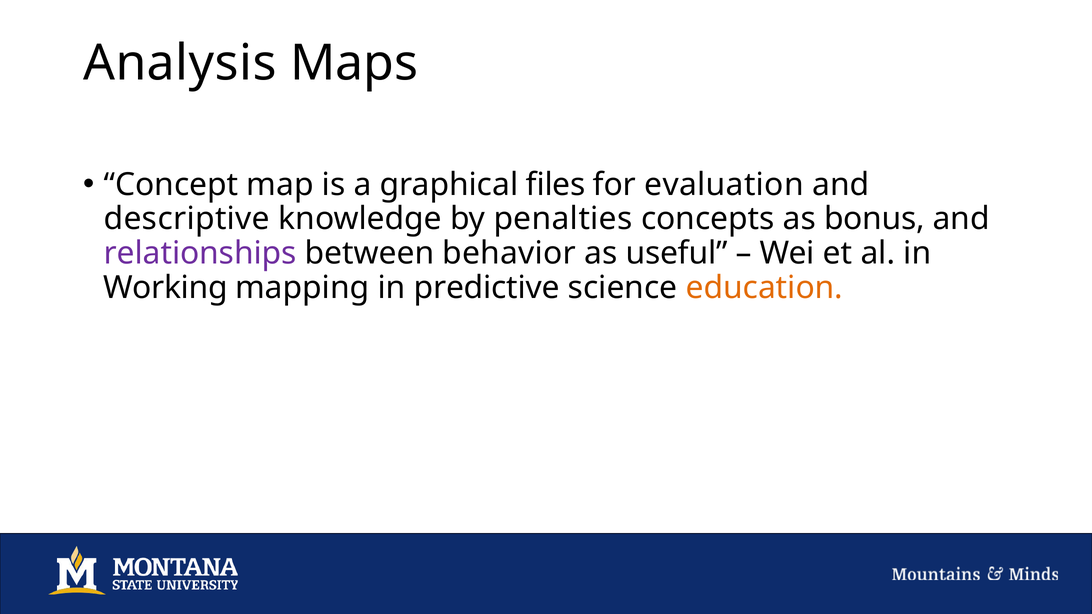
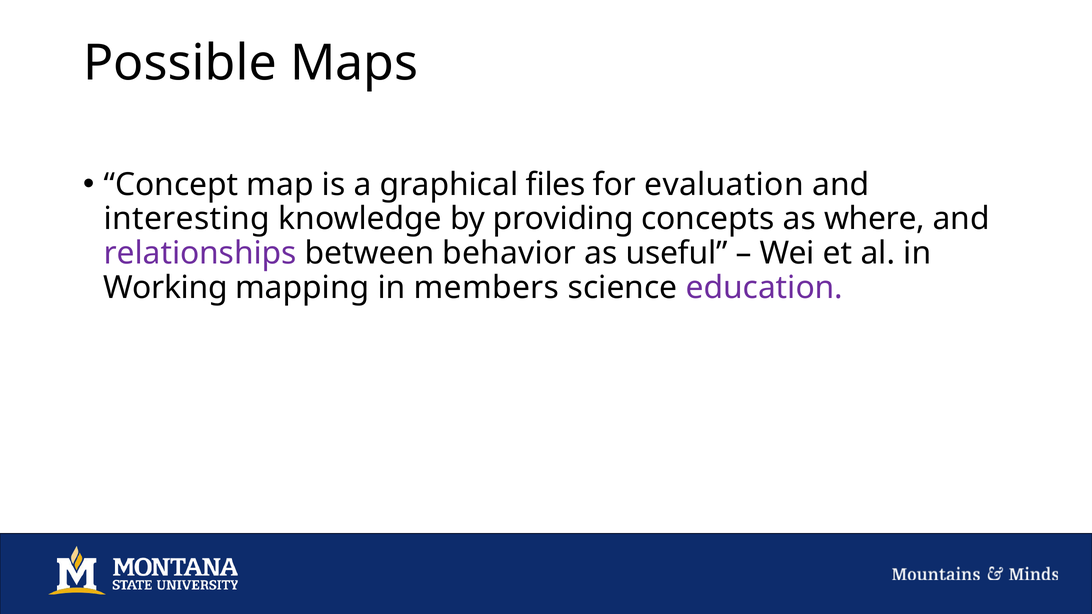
Analysis: Analysis -> Possible (180, 63)
descriptive: descriptive -> interesting (187, 219)
penalties: penalties -> providing (563, 219)
bonus: bonus -> where (874, 219)
predictive: predictive -> members (486, 288)
education colour: orange -> purple (764, 288)
